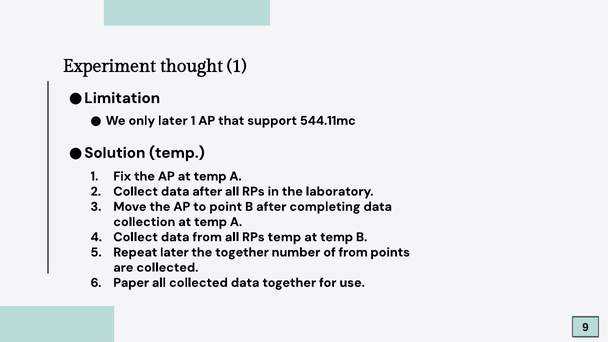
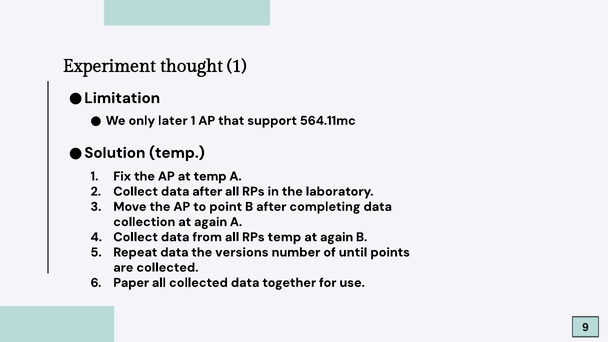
544.11mc: 544.11mc -> 564.11mc (328, 121)
collection at temp: temp -> again (211, 222)
temp: temp -> again (337, 237)
Repeat later: later -> data (174, 252)
the together: together -> versions (242, 252)
of from: from -> until (353, 252)
